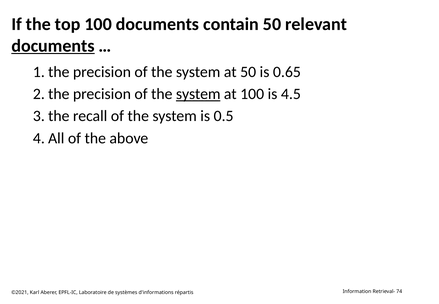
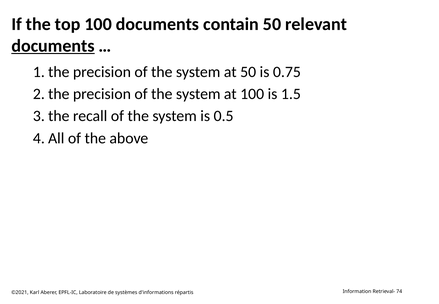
0.65: 0.65 -> 0.75 (287, 72)
system underline: present -> none (198, 94)
4.5: 4.5 -> 1.5 (291, 94)
